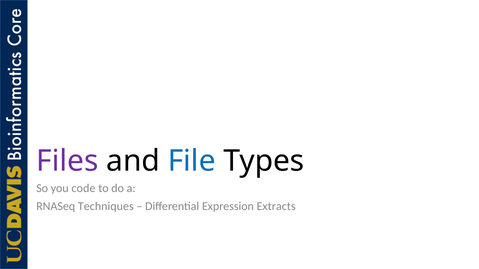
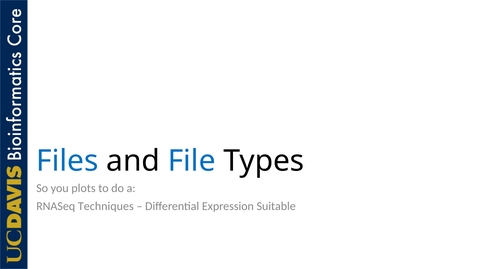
Files colour: purple -> blue (67, 161)
code: code -> plots (83, 189)
Extracts: Extracts -> Suitable (276, 206)
